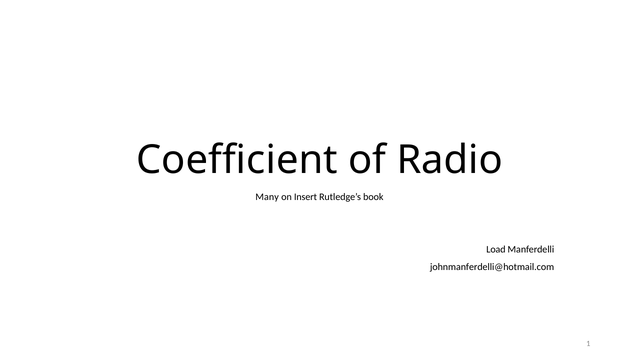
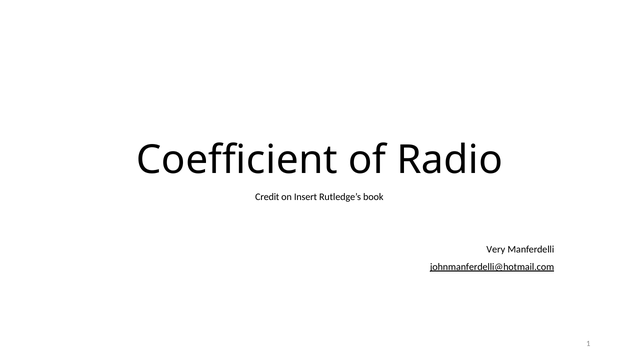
Many: Many -> Credit (267, 197)
Load: Load -> Very (496, 249)
johnmanferdelli@hotmail.com underline: none -> present (492, 266)
